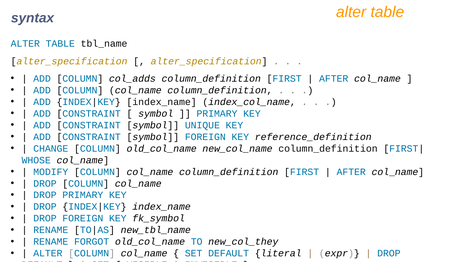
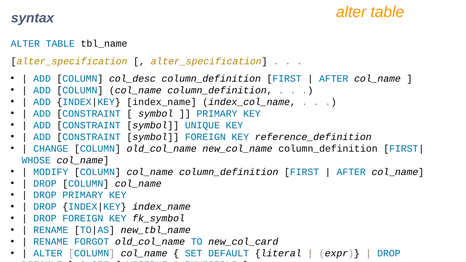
col_adds: col_adds -> col_desc (132, 79)
new_col_they: new_col_they -> new_col_card (243, 242)
